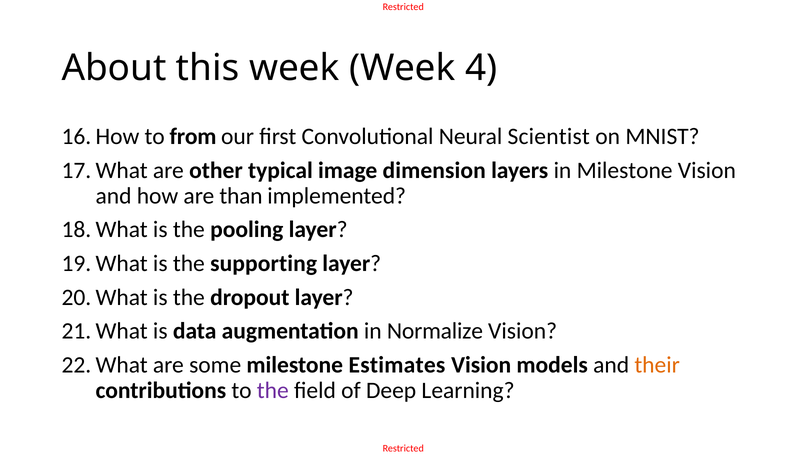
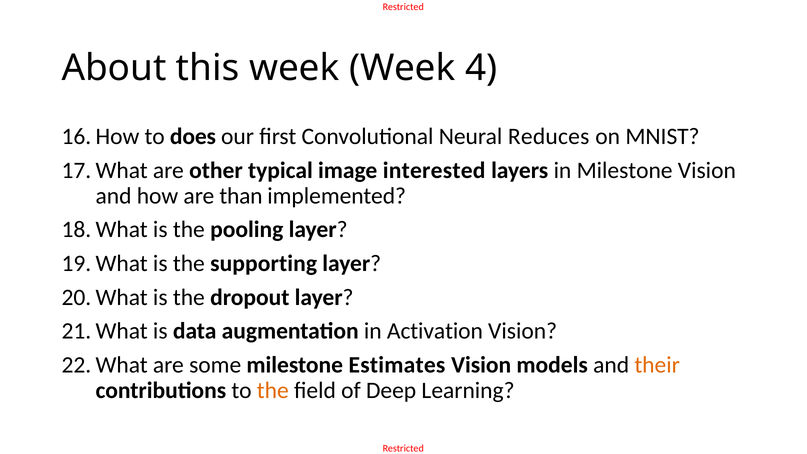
from: from -> does (193, 136)
Scientist: Scientist -> Reduces (549, 136)
dimension: dimension -> interested (434, 170)
Normalize: Normalize -> Activation (435, 331)
the colour: purple -> orange (273, 390)
